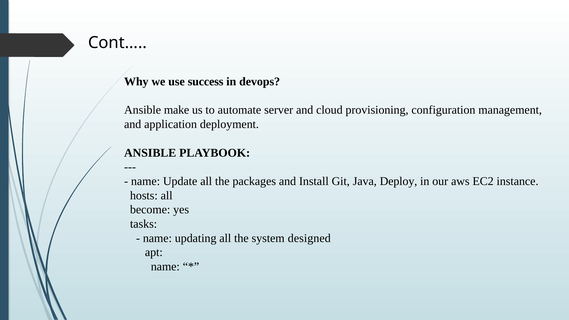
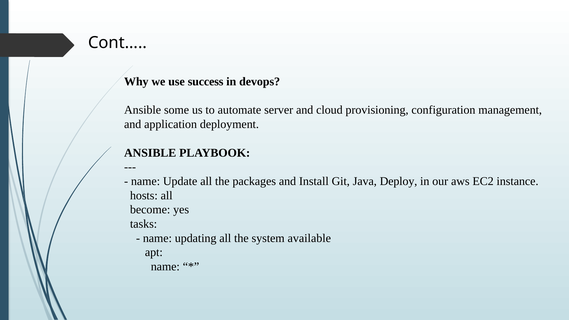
make: make -> some (177, 110)
designed: designed -> available (309, 238)
